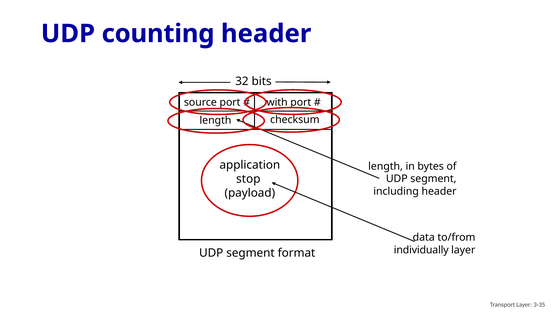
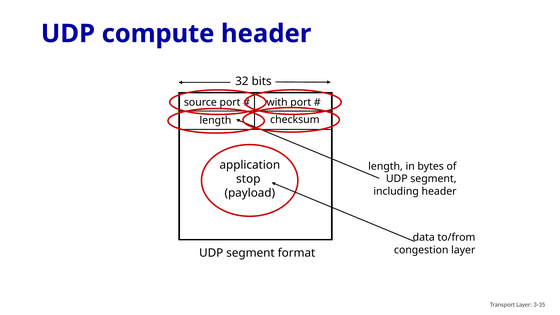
counting: counting -> compute (158, 34)
individually: individually -> congestion (421, 250)
